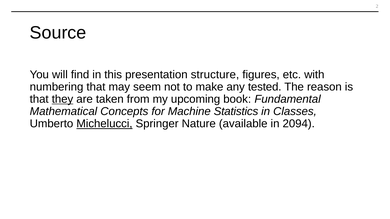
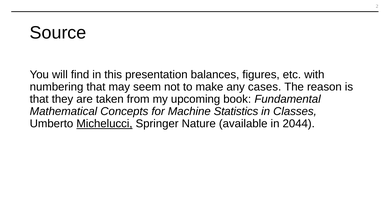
structure: structure -> balances (215, 75)
tested: tested -> cases (265, 87)
they underline: present -> none (63, 99)
2094: 2094 -> 2044 (299, 124)
